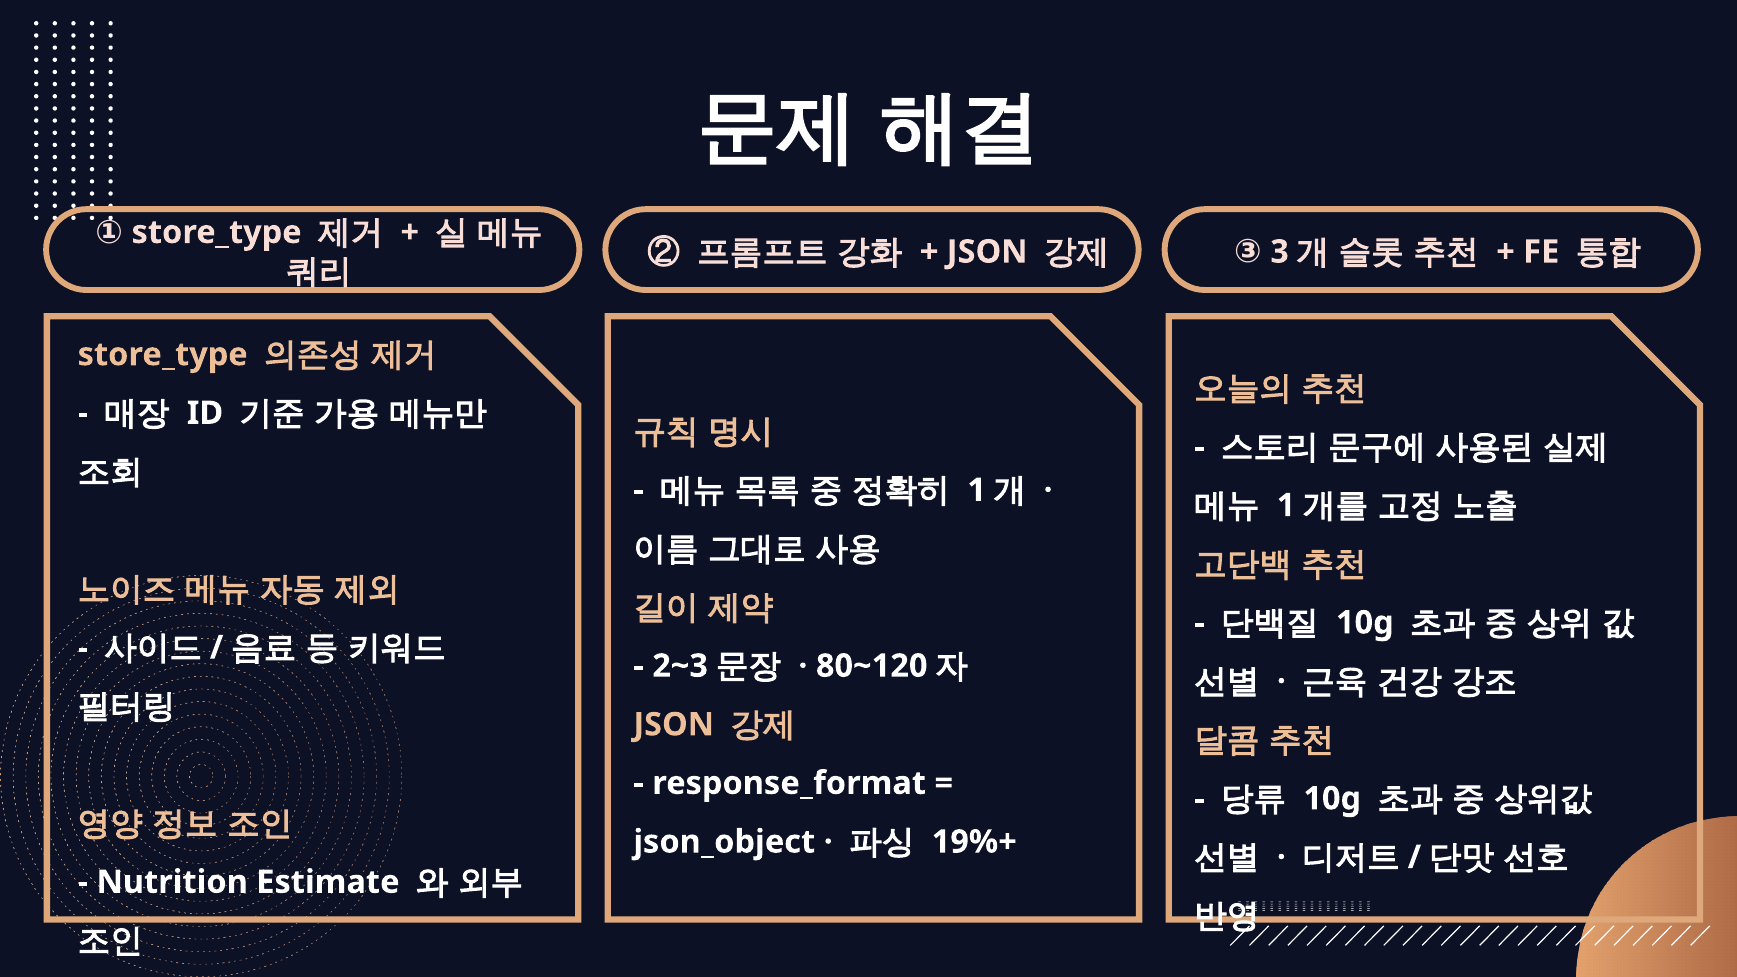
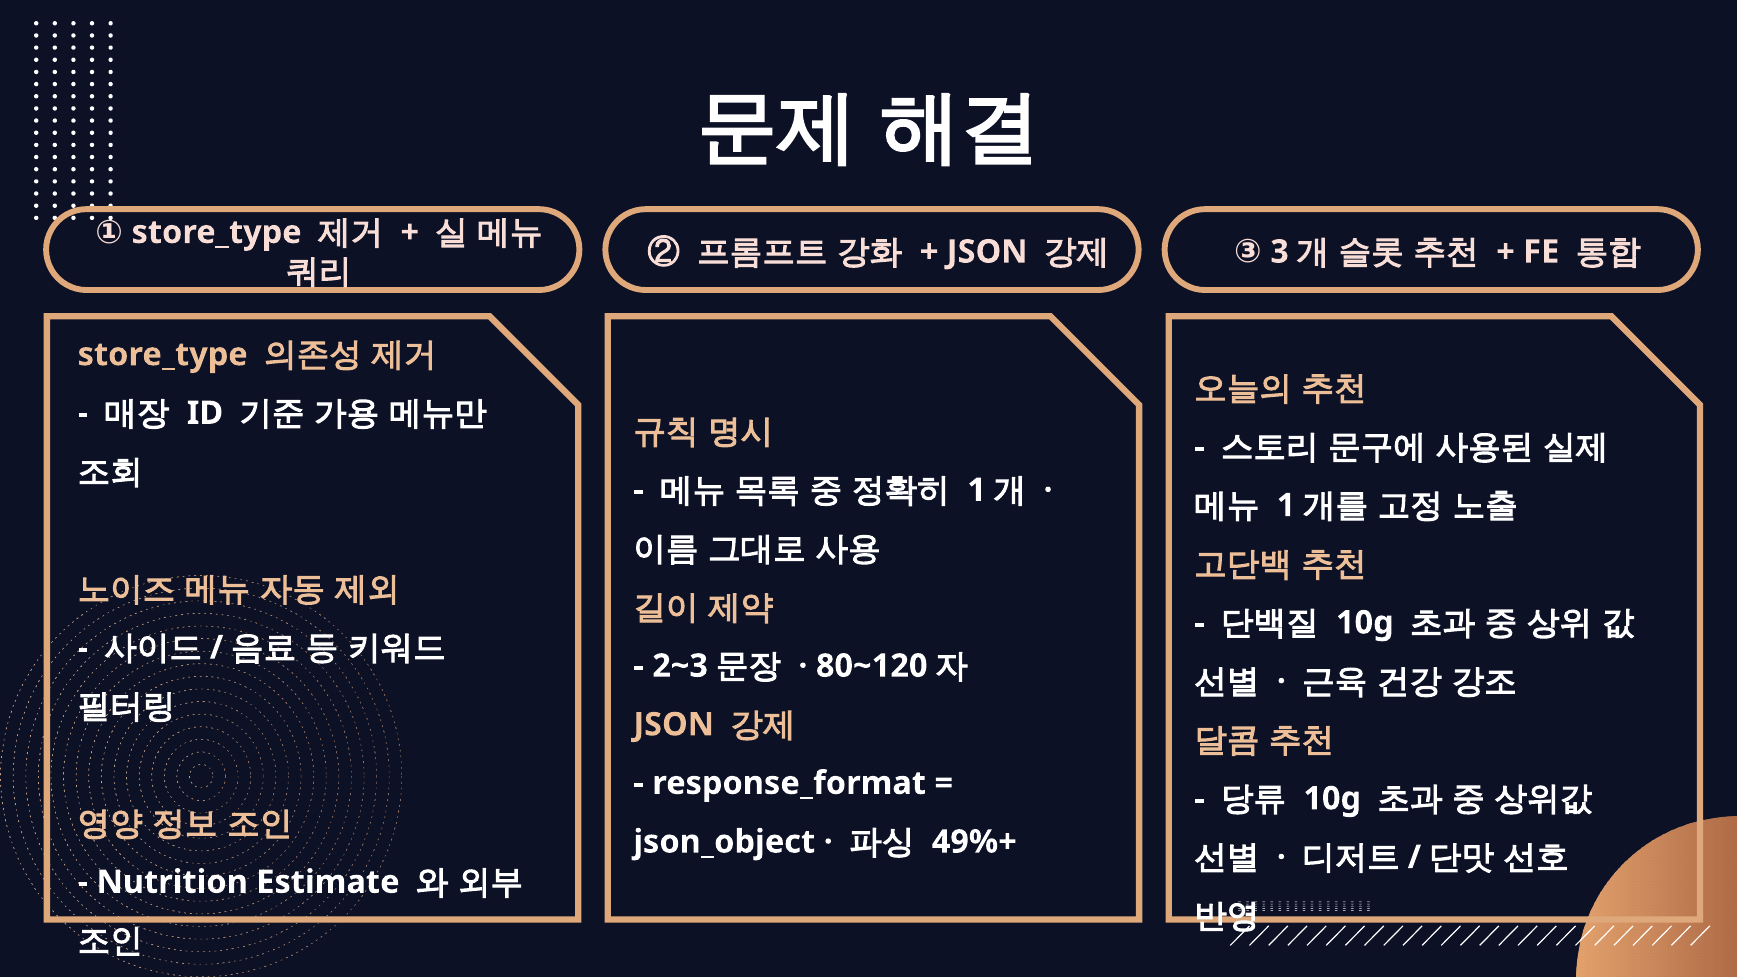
19%+: 19%+ -> 49%+ (974, 842)
